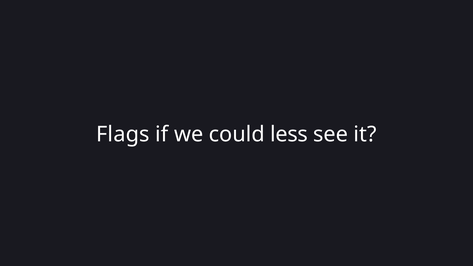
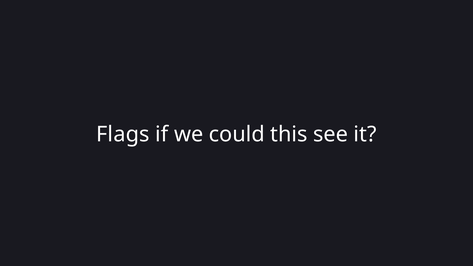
less: less -> this (289, 135)
